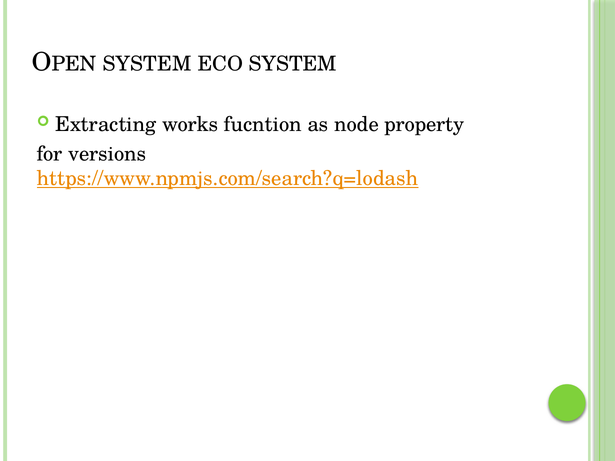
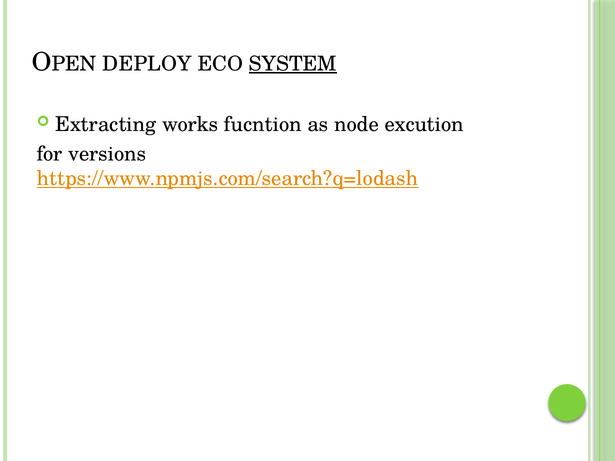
SYSTEM: SYSTEM -> DEPLOY (147, 64)
SYSTEM underline: none -> present (293, 64)
property: property -> excution (424, 124)
